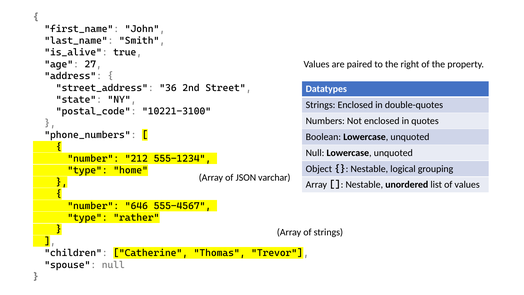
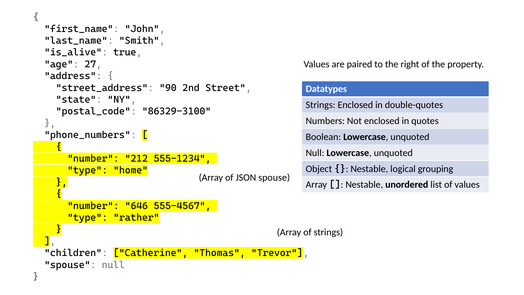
36: 36 -> 90 (168, 88)
10221-3100: 10221-3100 -> 86329-3100 (177, 111)
JSON varchar: varchar -> spouse (274, 177)
